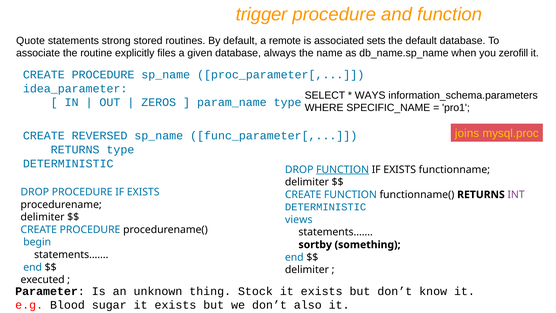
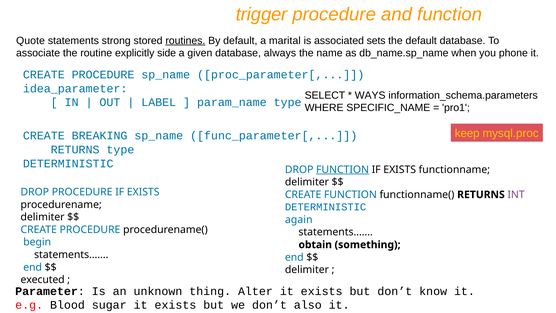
routines underline: none -> present (185, 41)
remote: remote -> marital (285, 41)
files: files -> side (167, 53)
zerofill: zerofill -> phone (513, 53)
ZEROS: ZEROS -> LABEL (159, 102)
joins: joins -> keep (467, 133)
REVERSED: REVERSED -> BREAKING (100, 136)
views: views -> again (299, 220)
sortby: sortby -> obtain (315, 245)
Stock: Stock -> Alter (255, 291)
